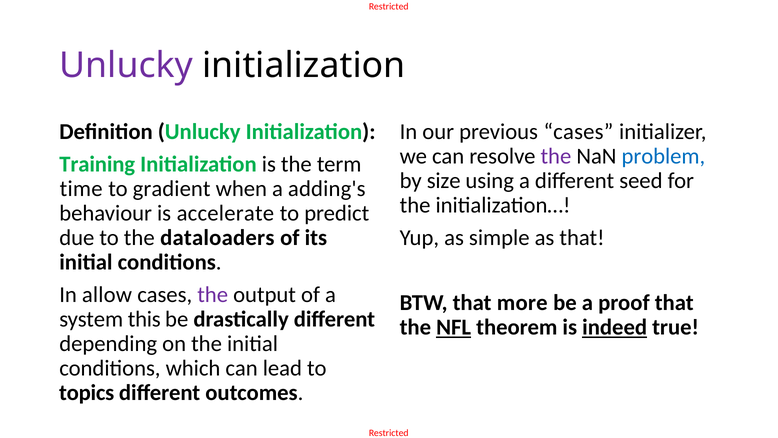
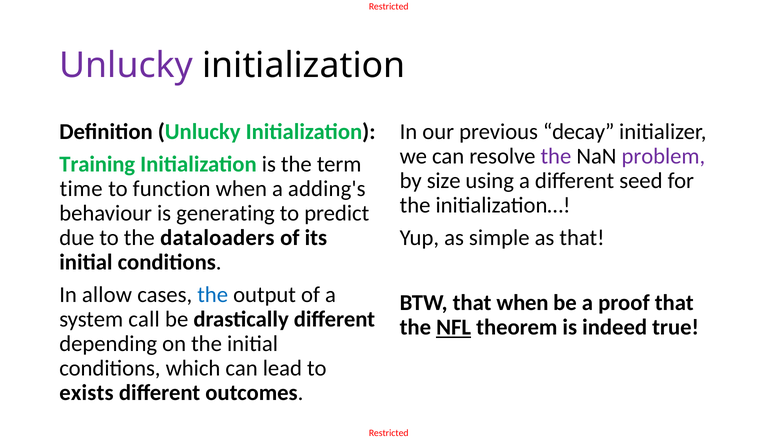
previous cases: cases -> decay (579, 131)
problem colour: blue -> purple (663, 156)
gradient: gradient -> function (172, 189)
accelerate: accelerate -> generating (226, 213)
the colour: purple -> blue (213, 295)
that more: more -> when (522, 303)
this: this -> call (144, 319)
indeed underline: present -> none (615, 327)
topics: topics -> exists (86, 392)
